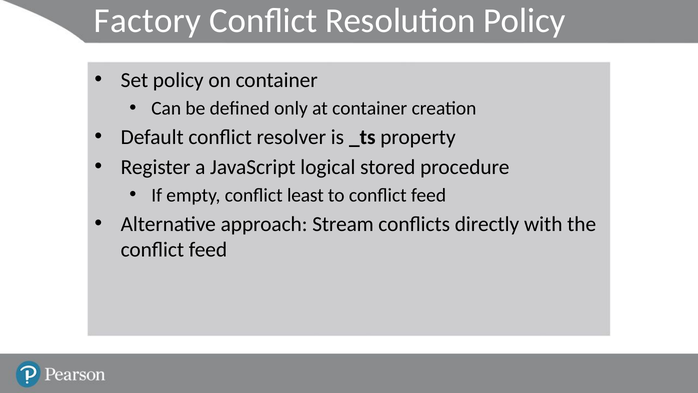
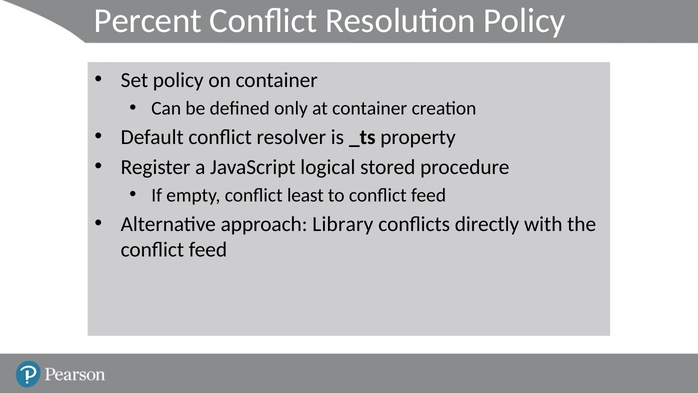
Factory: Factory -> Percent (148, 21)
Stream: Stream -> Library (343, 224)
